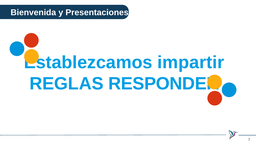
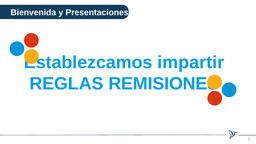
RESPONDER: RESPONDER -> REMISIONES (164, 84)
